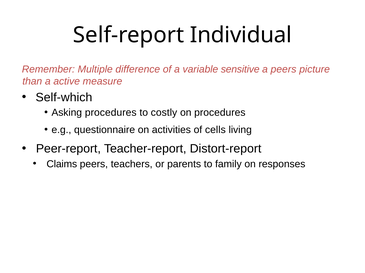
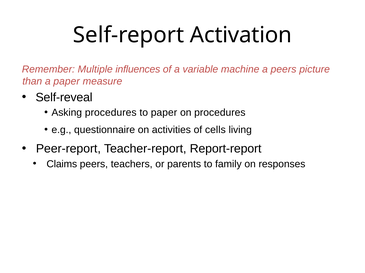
Individual: Individual -> Activation (241, 35)
difference: difference -> influences (138, 69)
sensitive: sensitive -> machine (240, 69)
a active: active -> paper (67, 82)
Self-which: Self-which -> Self-reveal (64, 98)
to costly: costly -> paper (164, 113)
Distort-report: Distort-report -> Report-report (226, 149)
